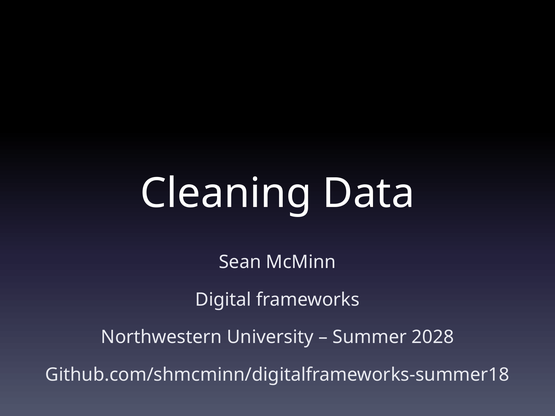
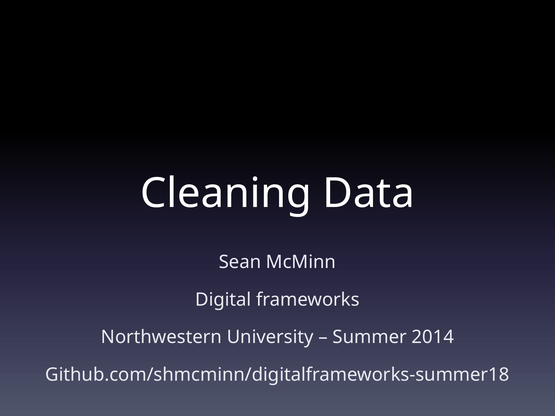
2028: 2028 -> 2014 (433, 337)
